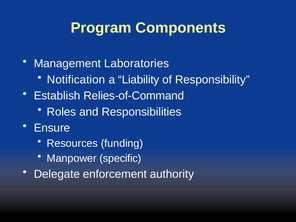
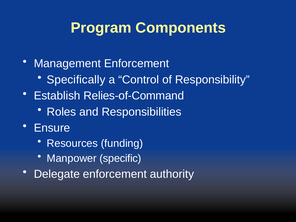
Management Laboratories: Laboratories -> Enforcement (137, 63)
Notification: Notification -> Specifically (76, 80)
Liability: Liability -> Control (139, 80)
